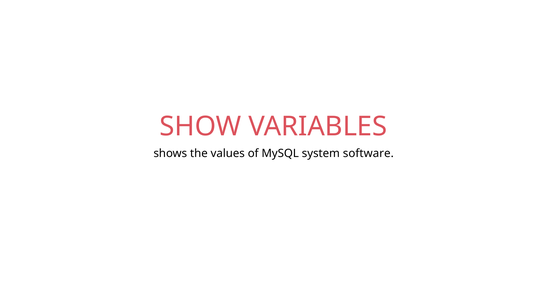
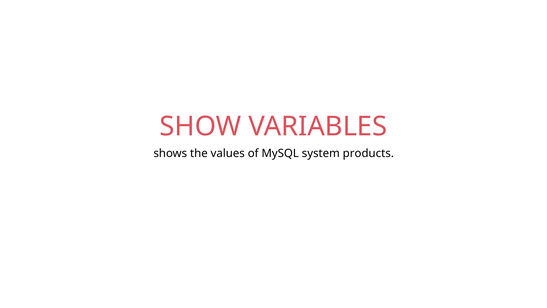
software: software -> products (368, 153)
